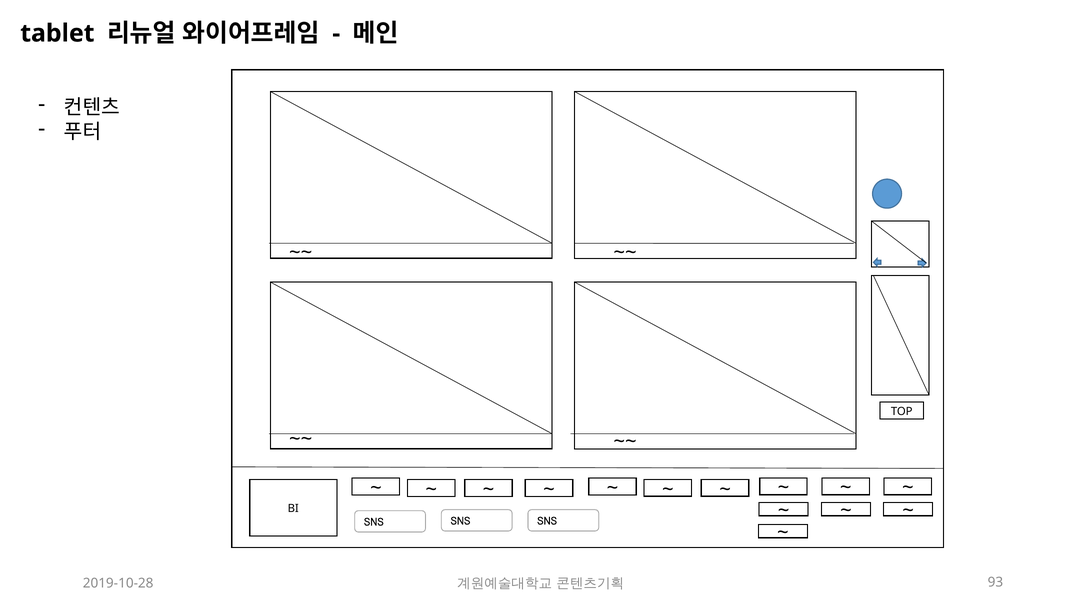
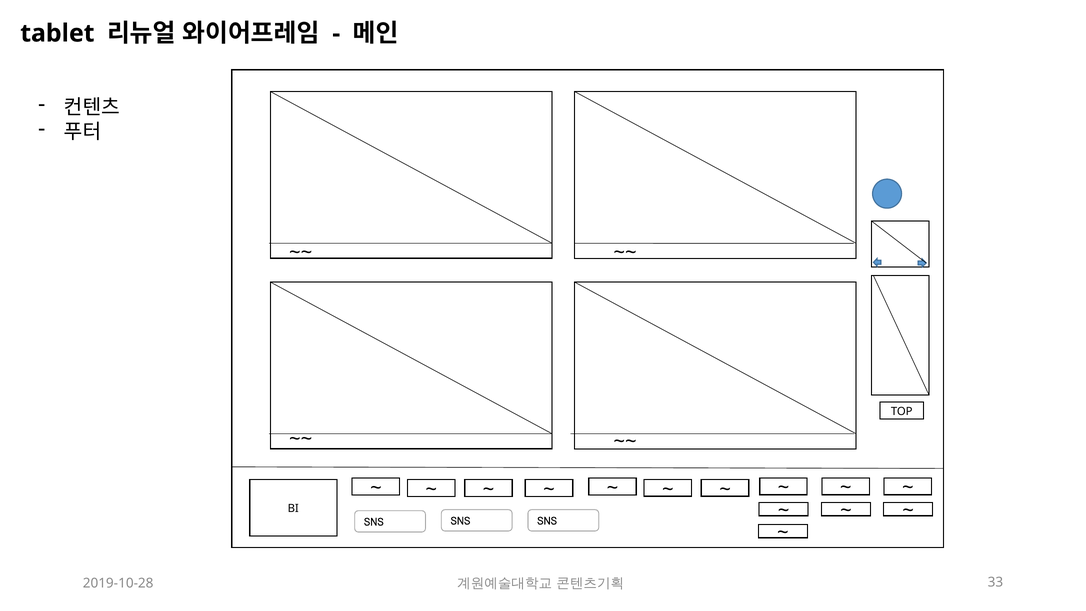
93: 93 -> 33 (995, 582)
